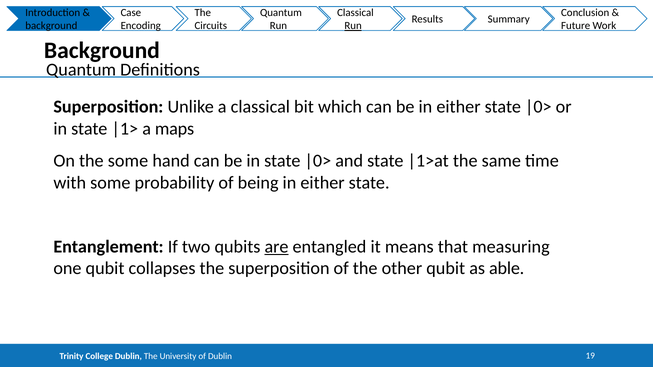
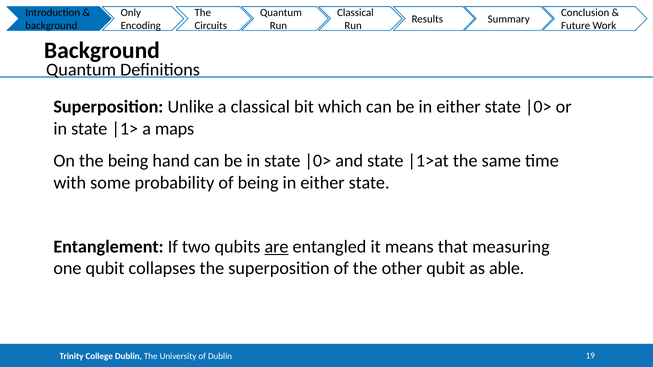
Case: Case -> Only (131, 13)
Run underline: present -> none (353, 26)
the some: some -> being (128, 161)
